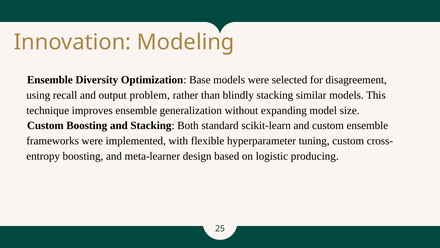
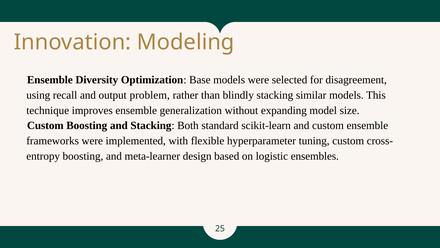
producing: producing -> ensembles (315, 156)
